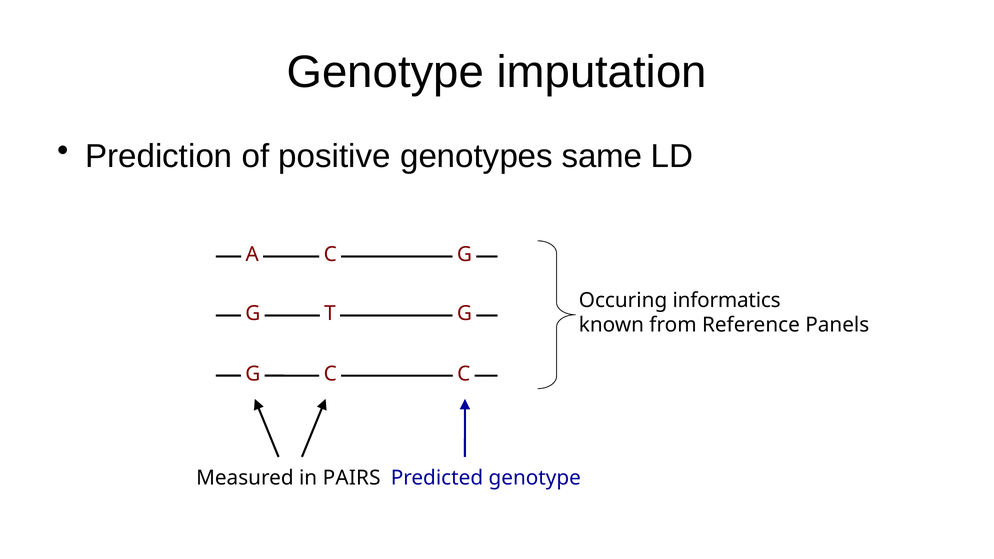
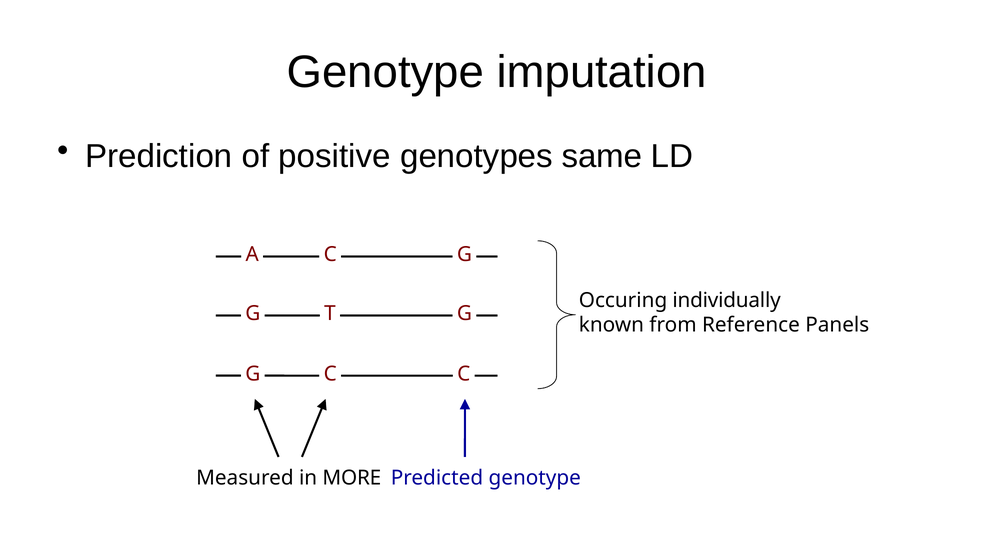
informatics: informatics -> individually (727, 300)
PAIRS: PAIRS -> MORE (352, 478)
